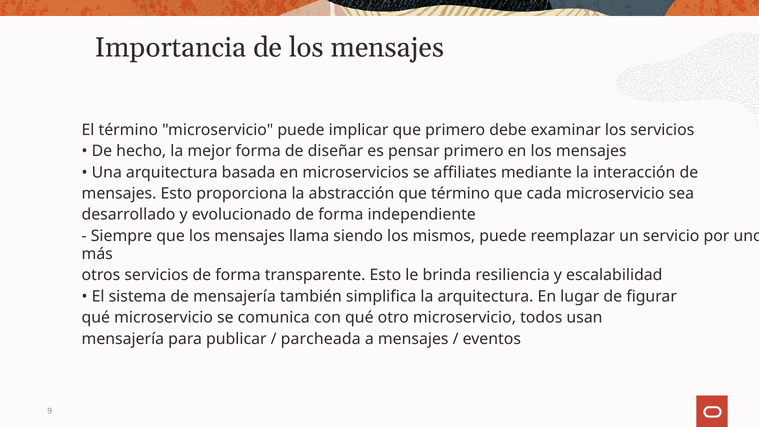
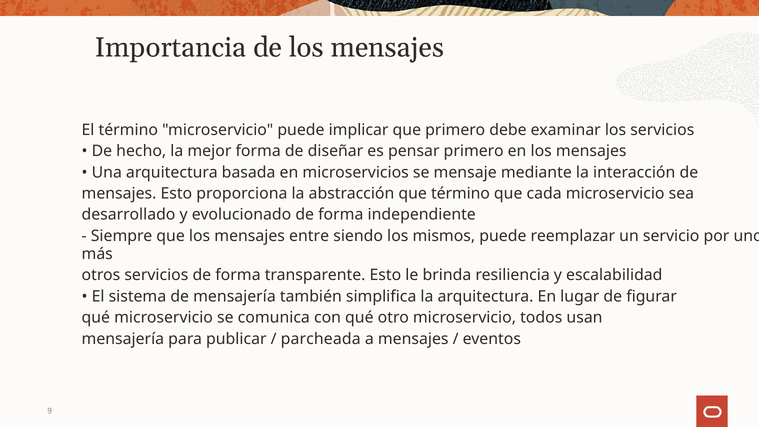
affiliates: affiliates -> mensaje (465, 172)
llama: llama -> entre (309, 236)
